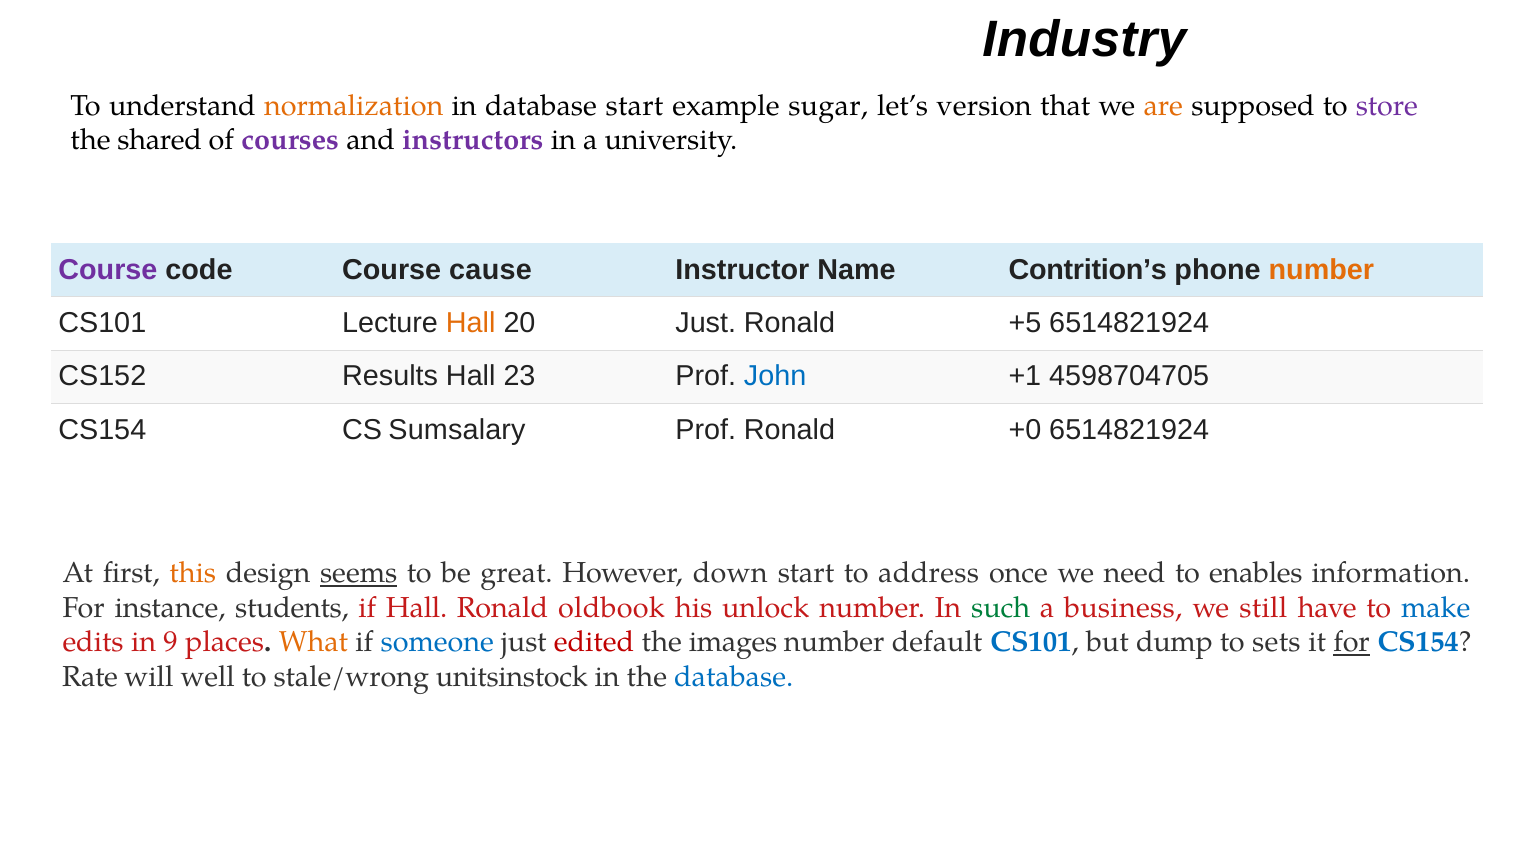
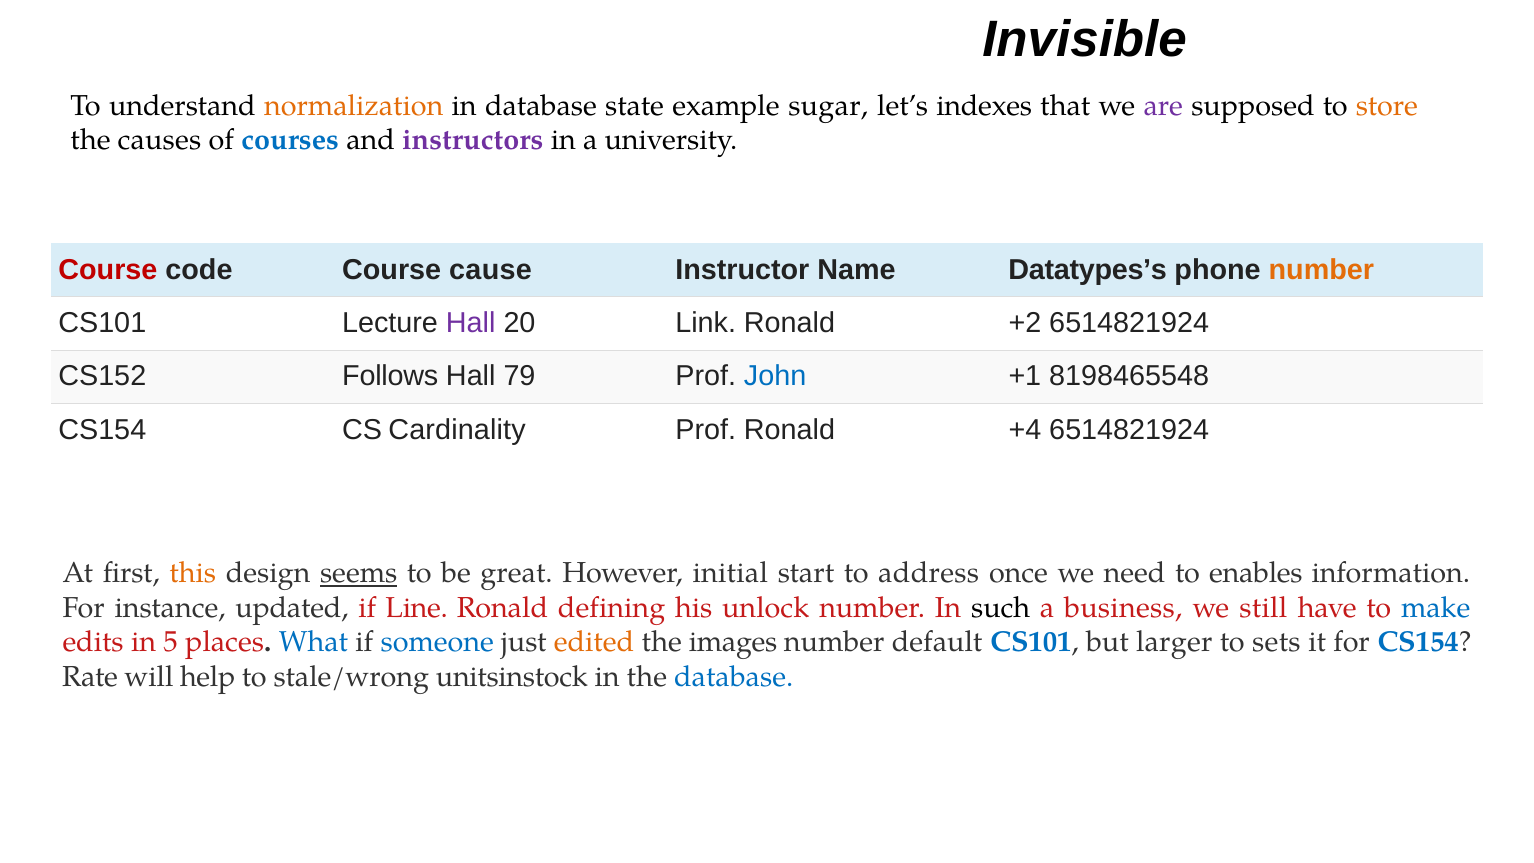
Industry: Industry -> Invisible (1085, 40)
database start: start -> state (635, 106)
version: version -> indexes (984, 106)
are colour: orange -> purple (1163, 106)
store colour: purple -> orange (1387, 106)
shared: shared -> causes (159, 140)
courses colour: purple -> blue (290, 140)
Course colour: purple -> red (108, 270)
Contrition’s: Contrition’s -> Datatypes’s (1088, 270)
Hall colour: orange -> purple (471, 323)
20 Just: Just -> Link (706, 323)
+5: +5 -> +2 (1025, 323)
Results: Results -> Follows (390, 376)
23: 23 -> 79 (519, 376)
4598704705: 4598704705 -> 8198465548 (1129, 376)
Sumsalary: Sumsalary -> Cardinality (457, 430)
+0: +0 -> +4 (1025, 430)
down: down -> initial (730, 573)
students: students -> updated (292, 608)
if Hall: Hall -> Line (417, 608)
oldbook: oldbook -> defining (612, 608)
such colour: green -> black (1001, 608)
9: 9 -> 5 (171, 642)
What colour: orange -> blue (313, 642)
edited colour: red -> orange (594, 642)
dump: dump -> larger (1174, 642)
for underline: present -> none (1352, 642)
well: well -> help (208, 677)
